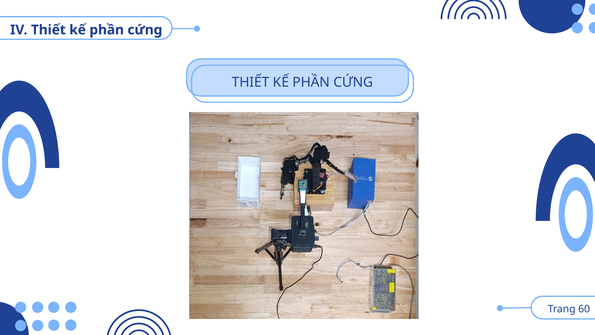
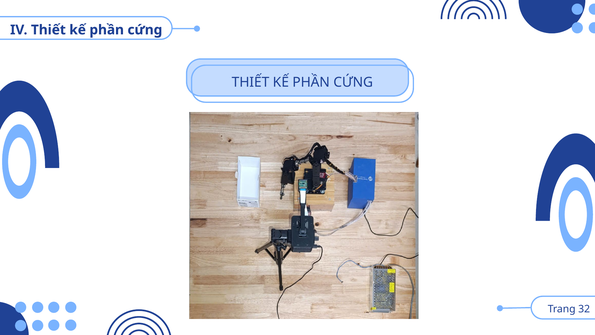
60: 60 -> 32 (584, 309)
